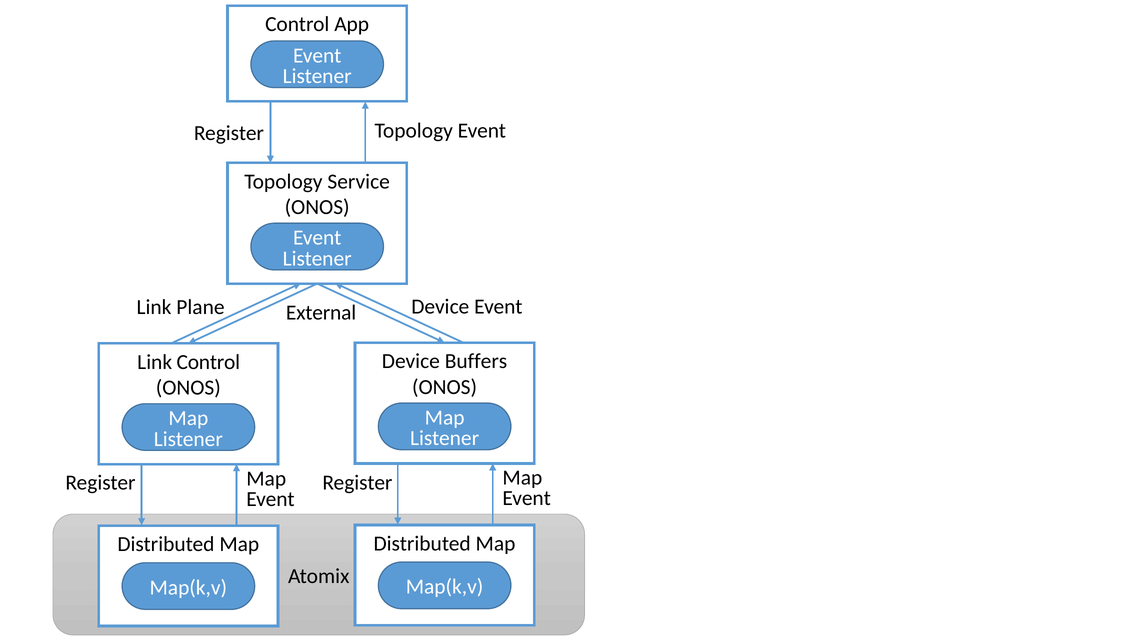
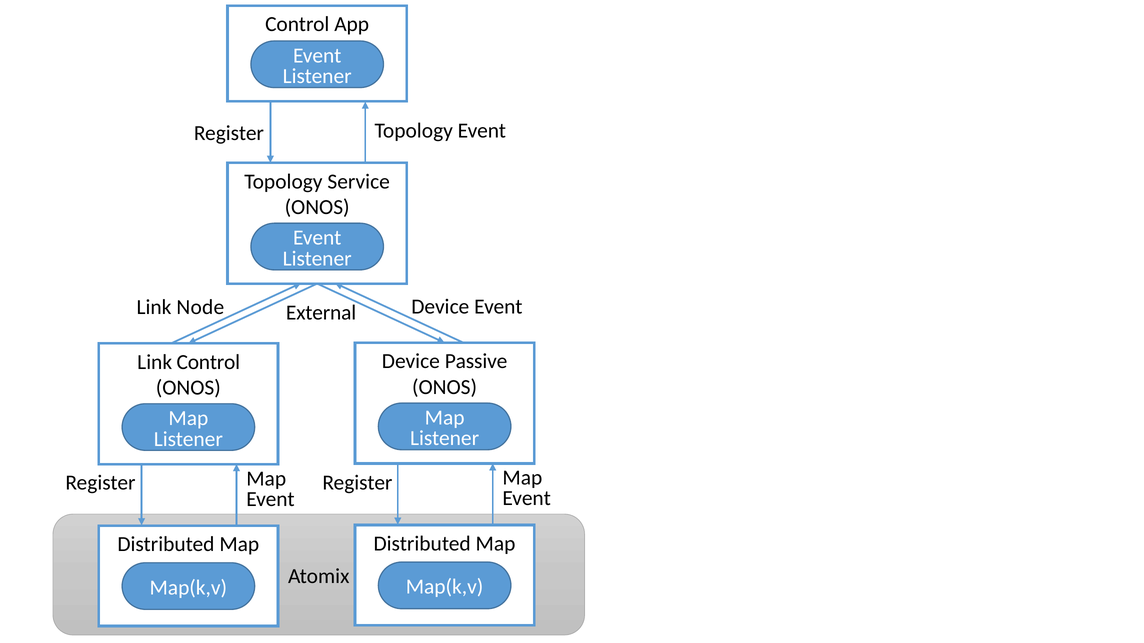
Plane: Plane -> Node (200, 308)
Buffers: Buffers -> Passive (476, 362)
